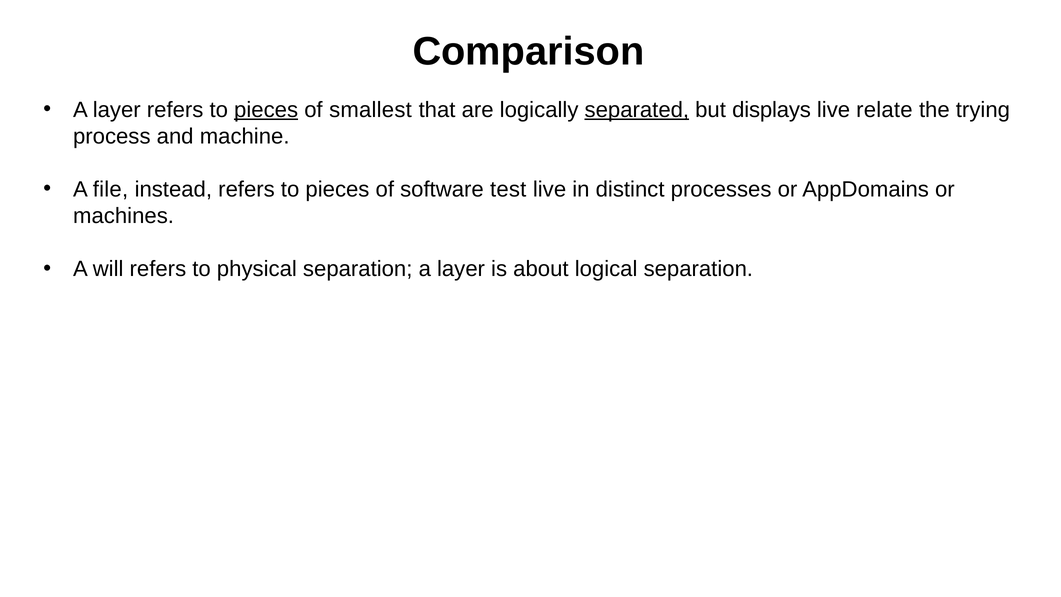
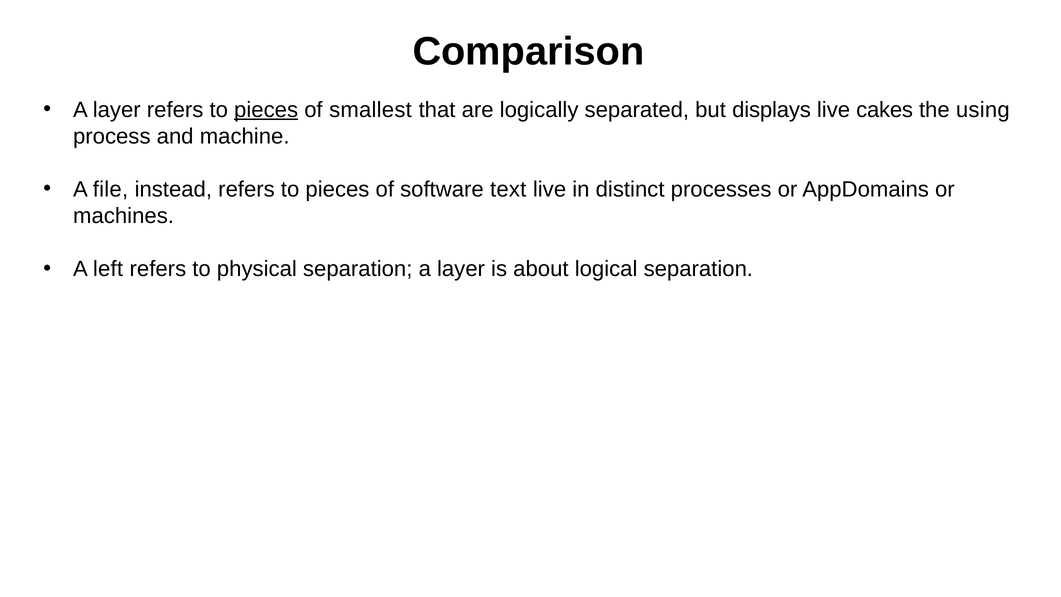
separated underline: present -> none (637, 110)
relate: relate -> cakes (885, 110)
trying: trying -> using (983, 110)
test: test -> text (508, 189)
will: will -> left (108, 269)
